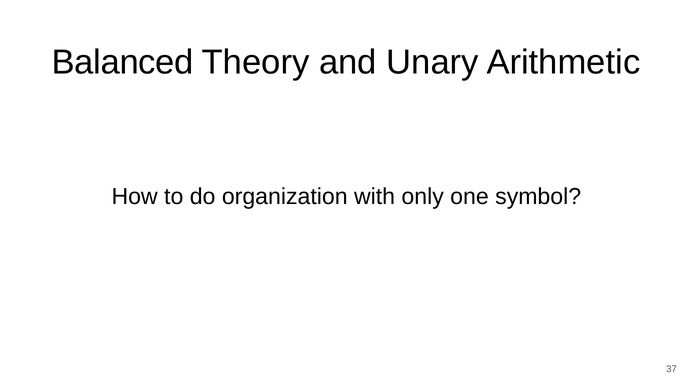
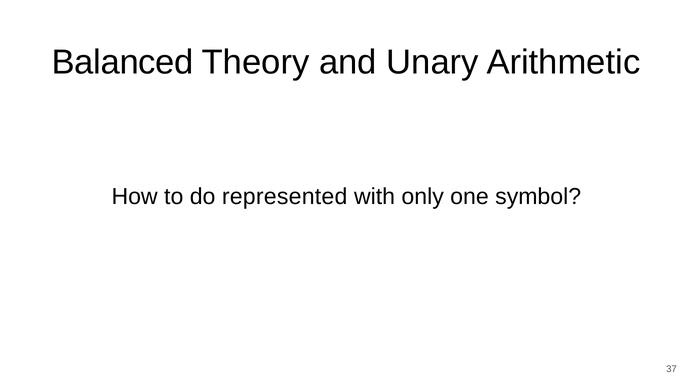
organization: organization -> represented (285, 196)
